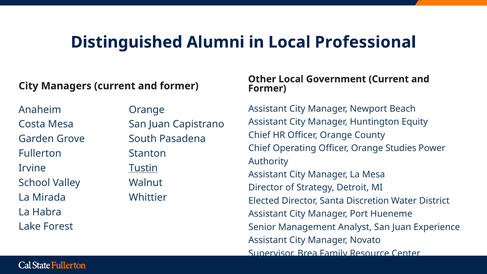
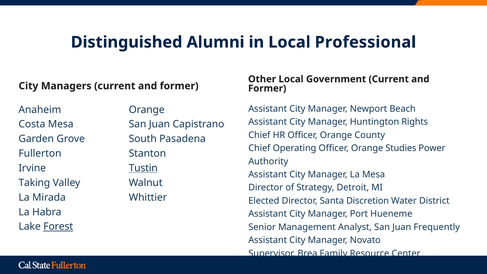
Equity: Equity -> Rights (415, 122)
School: School -> Taking (34, 183)
Forest underline: none -> present (58, 227)
Experience: Experience -> Frequently (437, 227)
